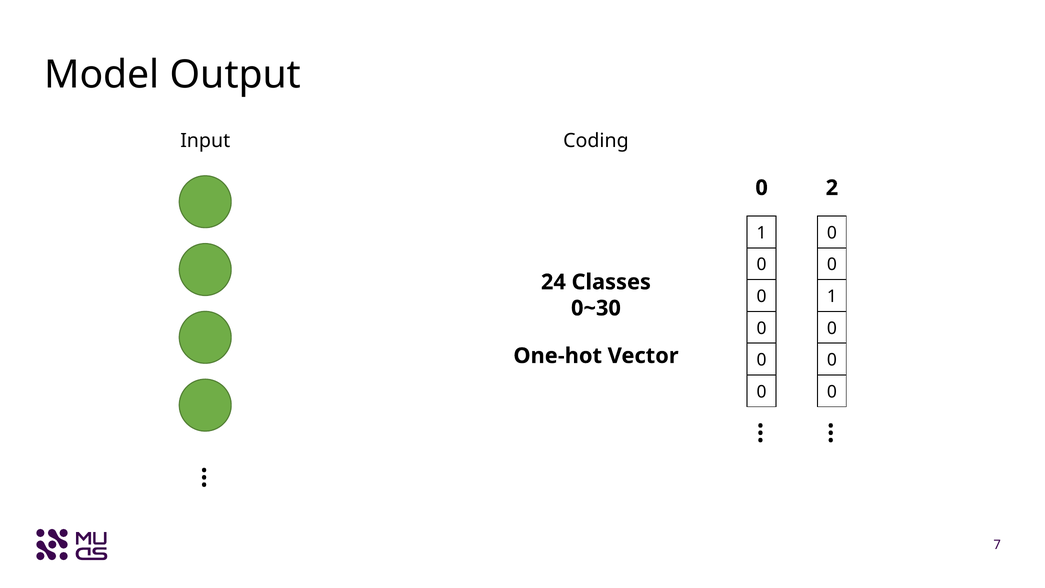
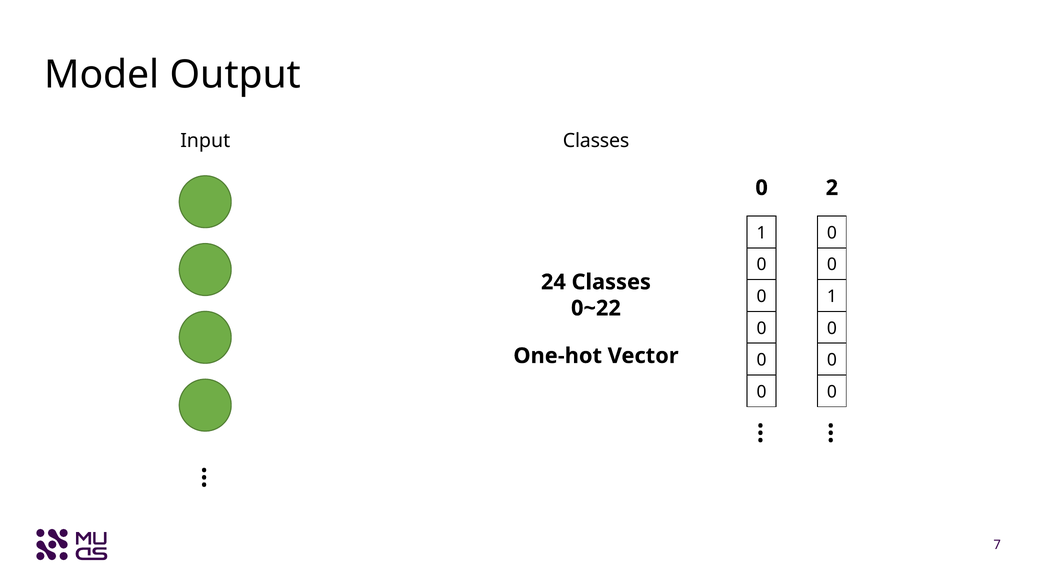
Input Coding: Coding -> Classes (596, 141)
0~30: 0~30 -> 0~22 (596, 308)
